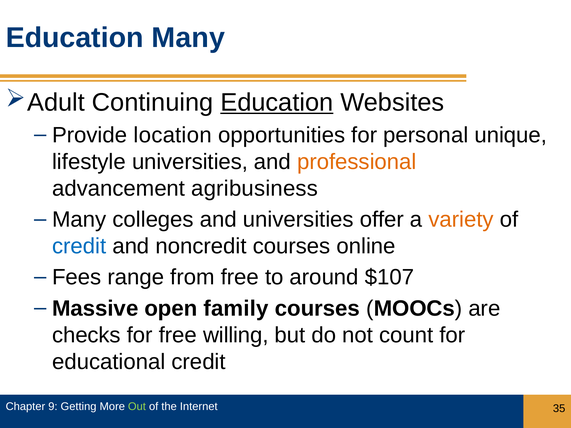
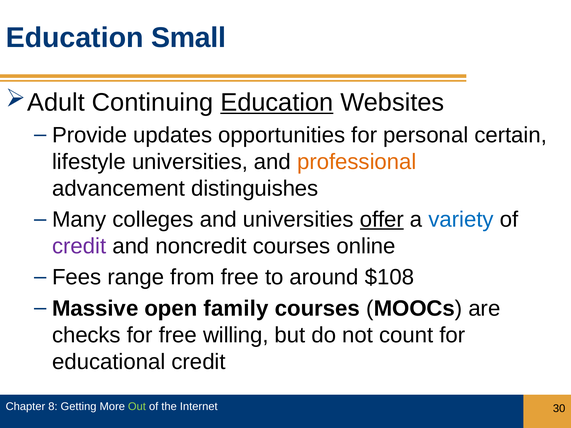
Education Many: Many -> Small (189, 38)
location: location -> updates (173, 135)
unique: unique -> certain (511, 135)
agribusiness: agribusiness -> distinguishes (255, 189)
offer underline: none -> present (382, 220)
variety colour: orange -> blue (461, 220)
credit colour: blue -> purple (79, 246)
$107: $107 -> $108 (389, 277)
9: 9 -> 8 (53, 407)
35: 35 -> 30 (559, 409)
